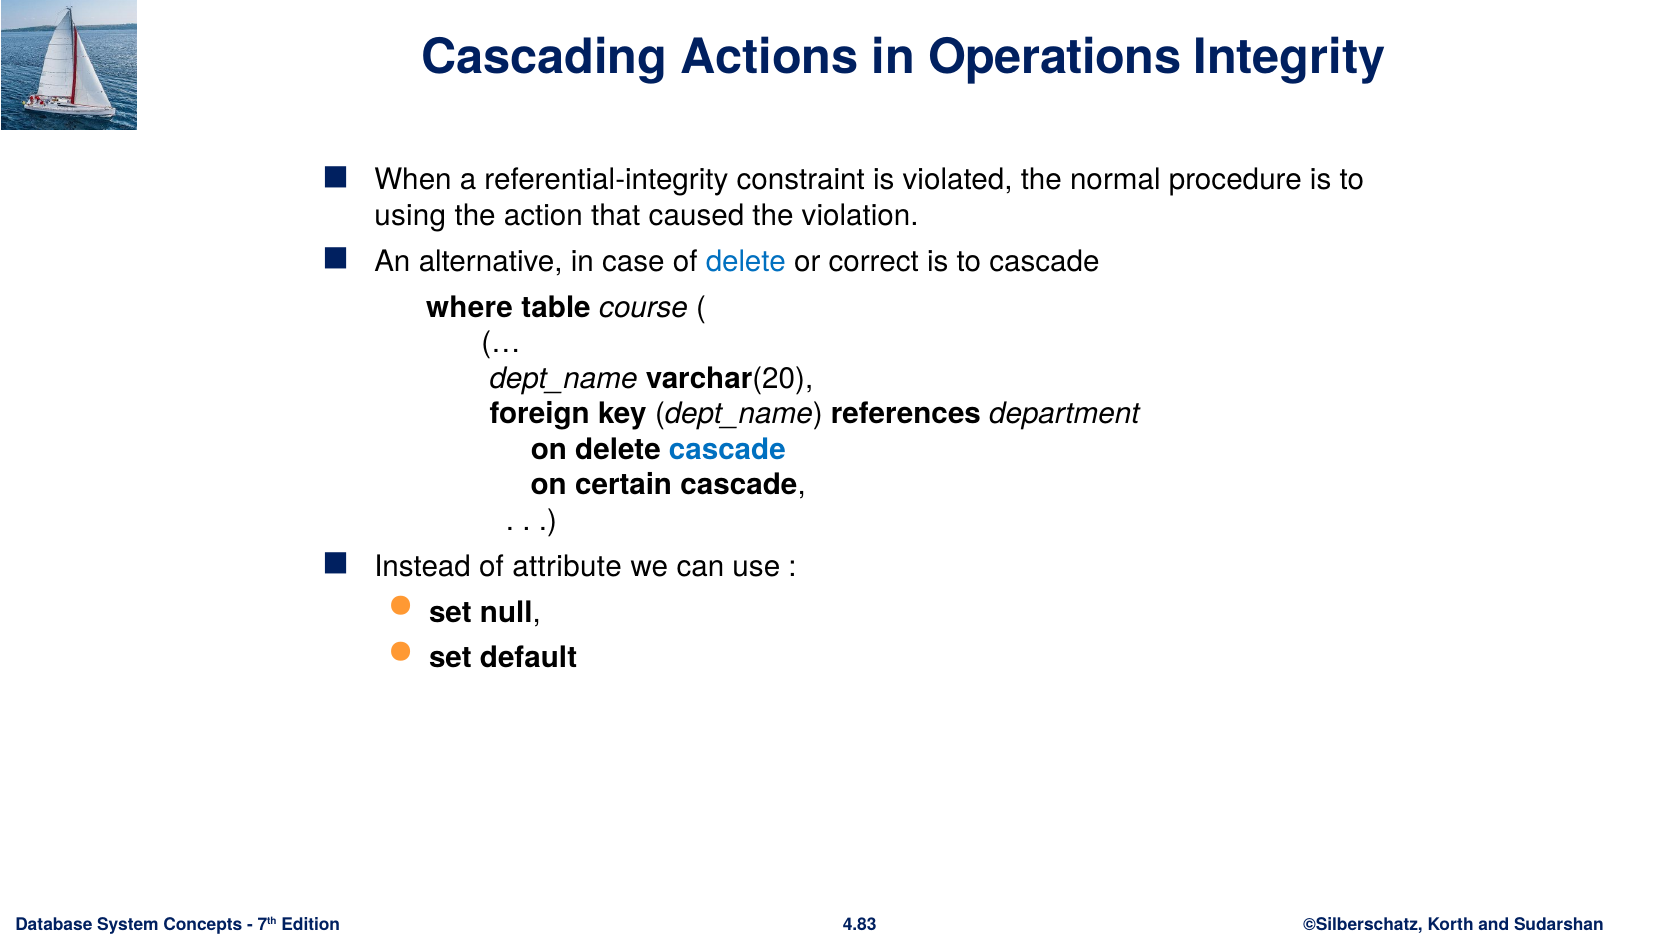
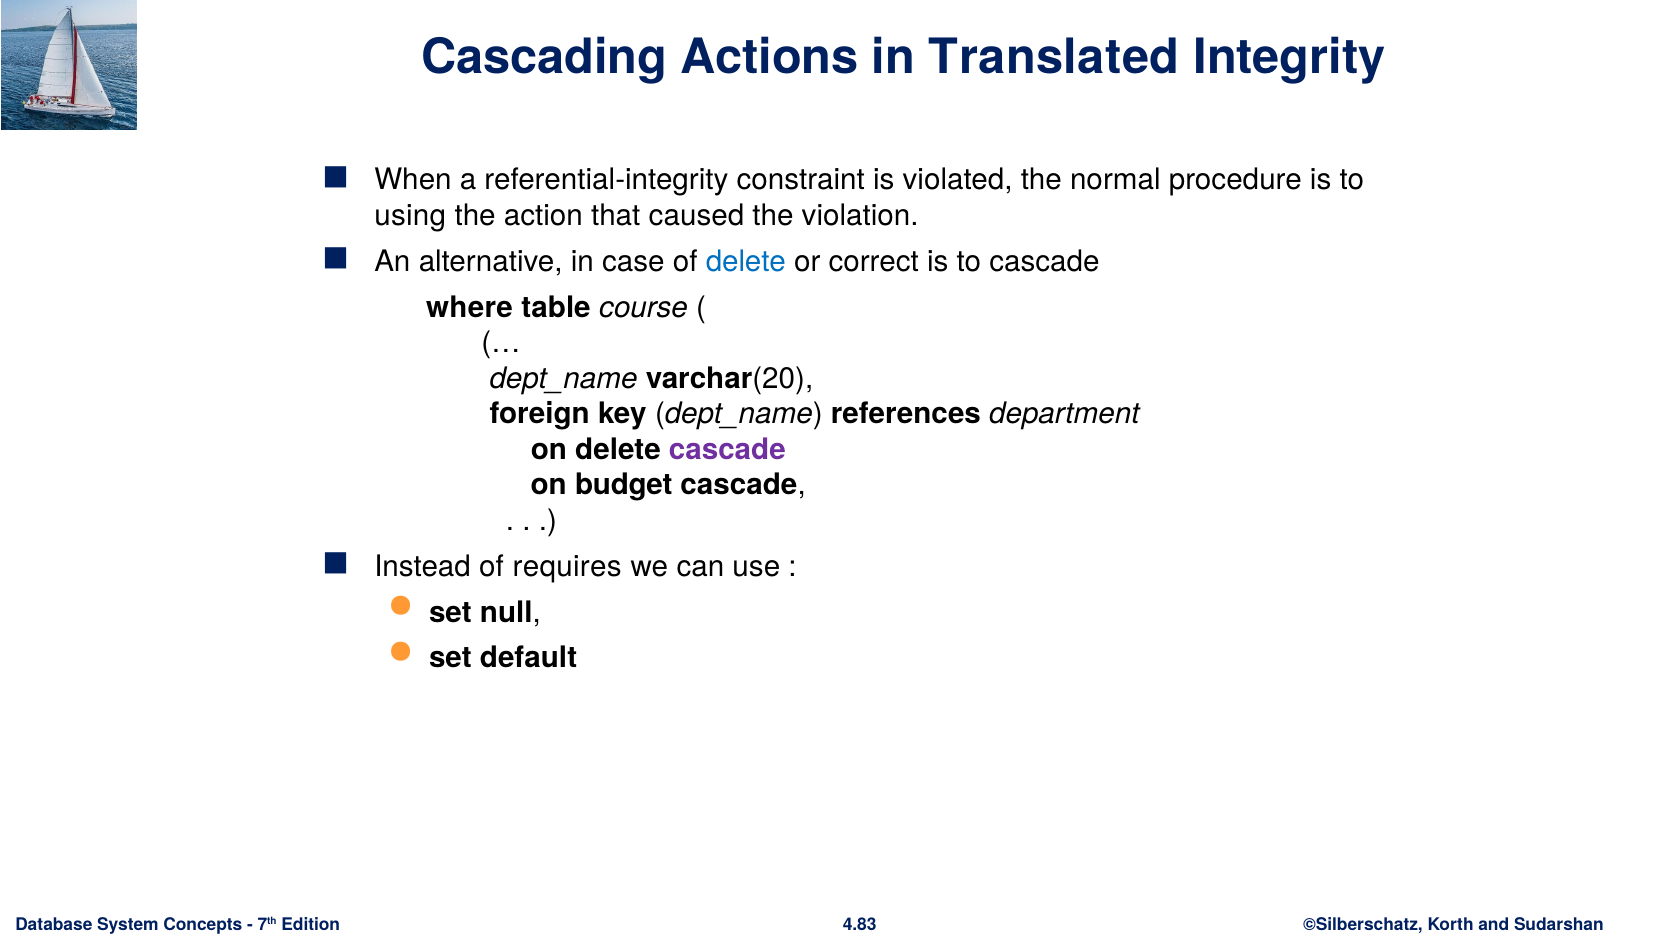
Operations: Operations -> Translated (1054, 58)
cascade colour: blue -> purple (727, 449)
certain: certain -> budget (624, 485)
attribute: attribute -> requires (567, 566)
